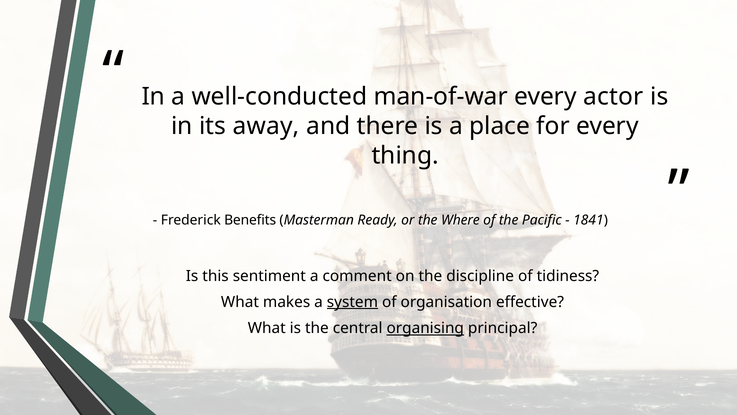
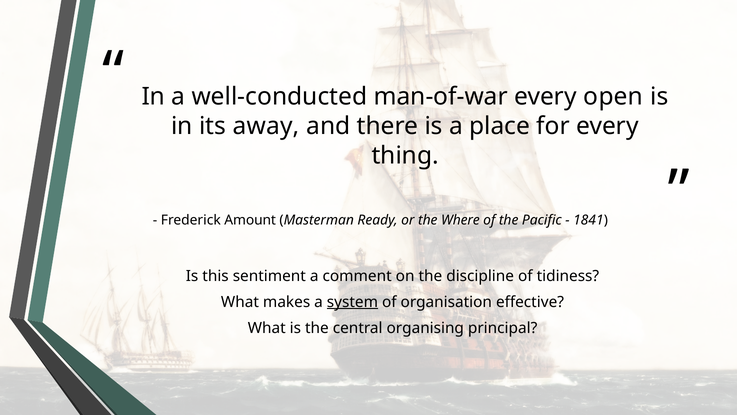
actor: actor -> open (613, 97)
Benefits: Benefits -> Amount (250, 220)
organising underline: present -> none (425, 328)
